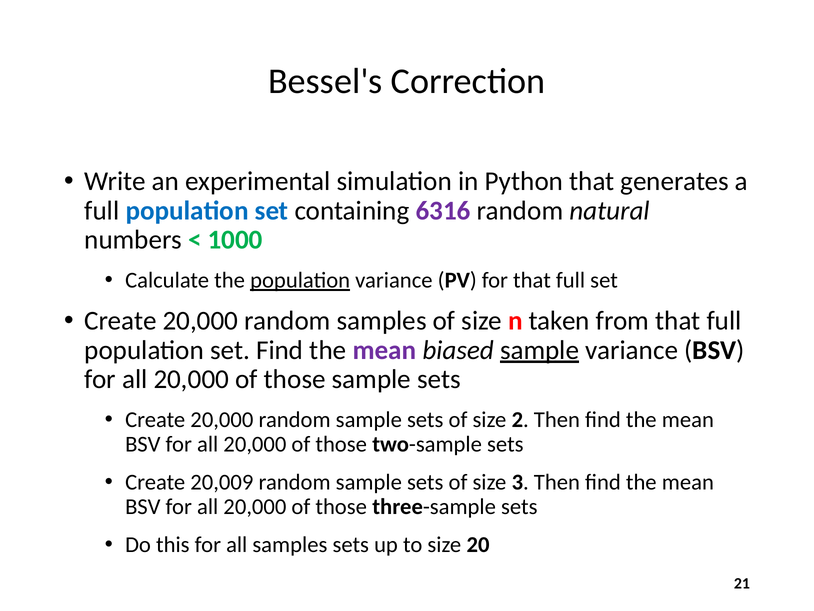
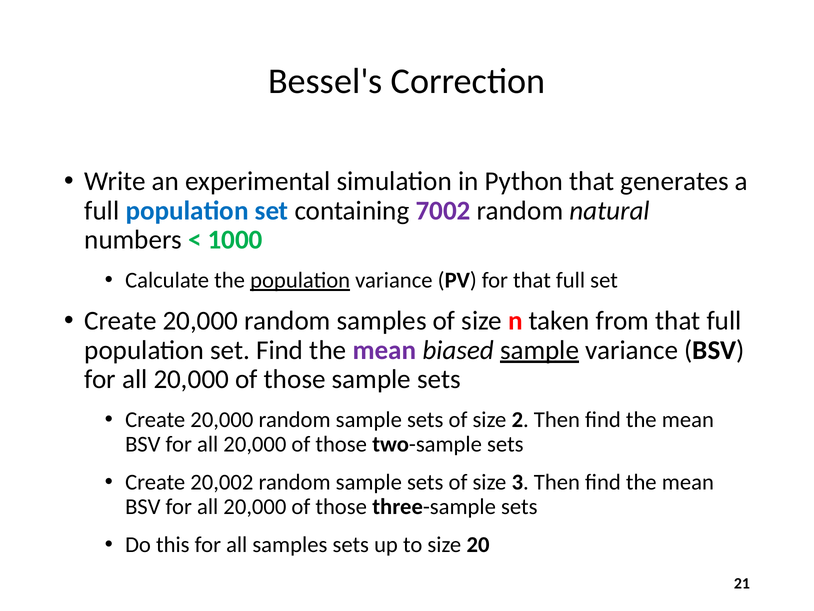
6316: 6316 -> 7002 (443, 210)
20,009: 20,009 -> 20,002 (222, 482)
